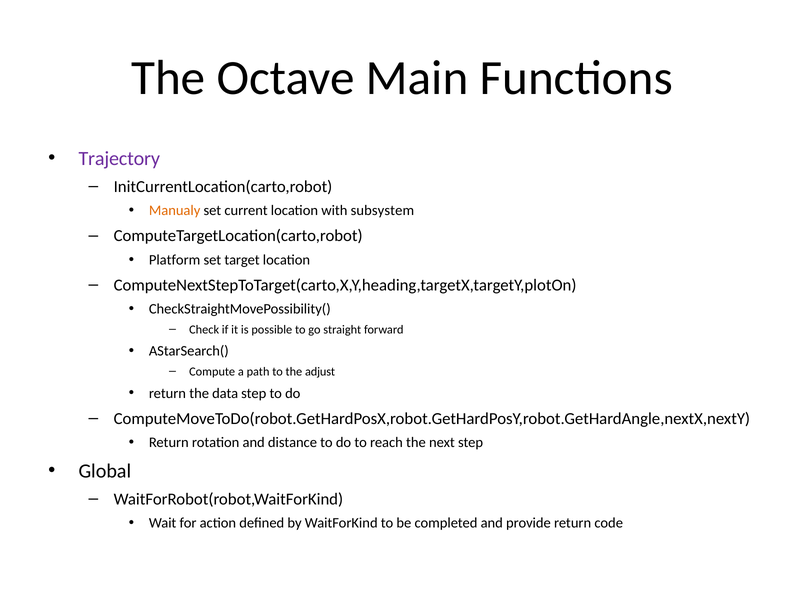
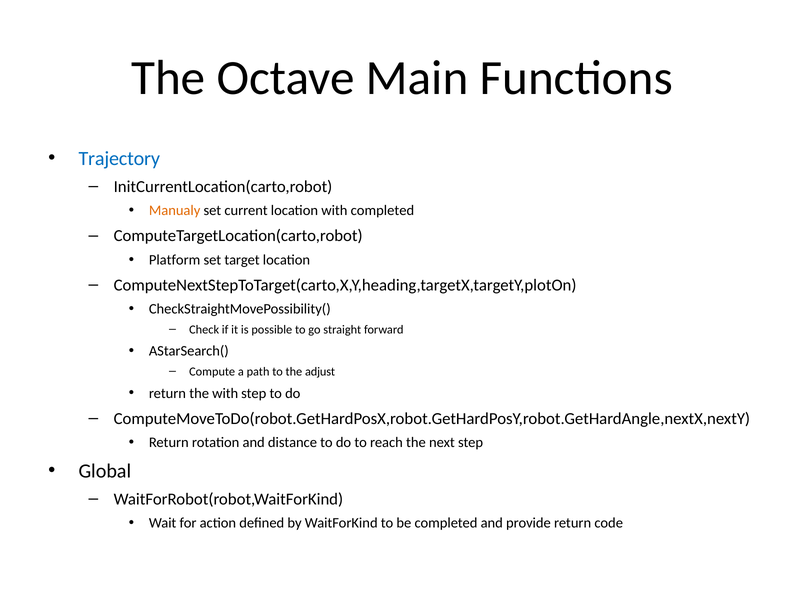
Trajectory colour: purple -> blue (119, 158)
with subsystem: subsystem -> completed (382, 211)
the data: data -> with (225, 393)
